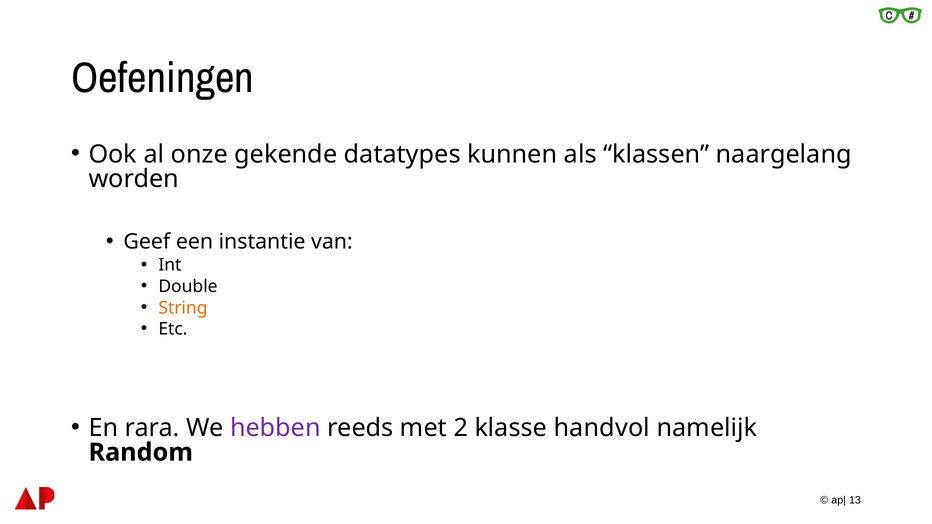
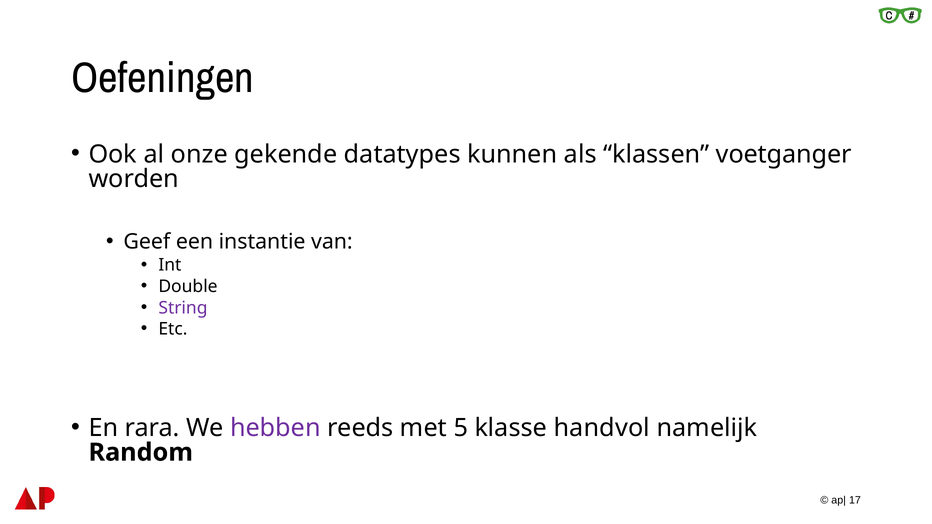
naargelang: naargelang -> voetganger (784, 154)
String colour: orange -> purple (183, 308)
2: 2 -> 5 (461, 428)
13: 13 -> 17 (855, 501)
